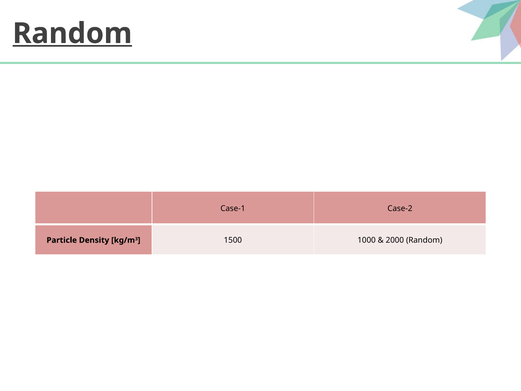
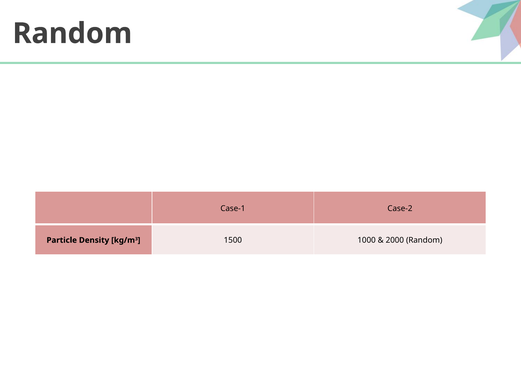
Random underline: present -> none (72, 33)
